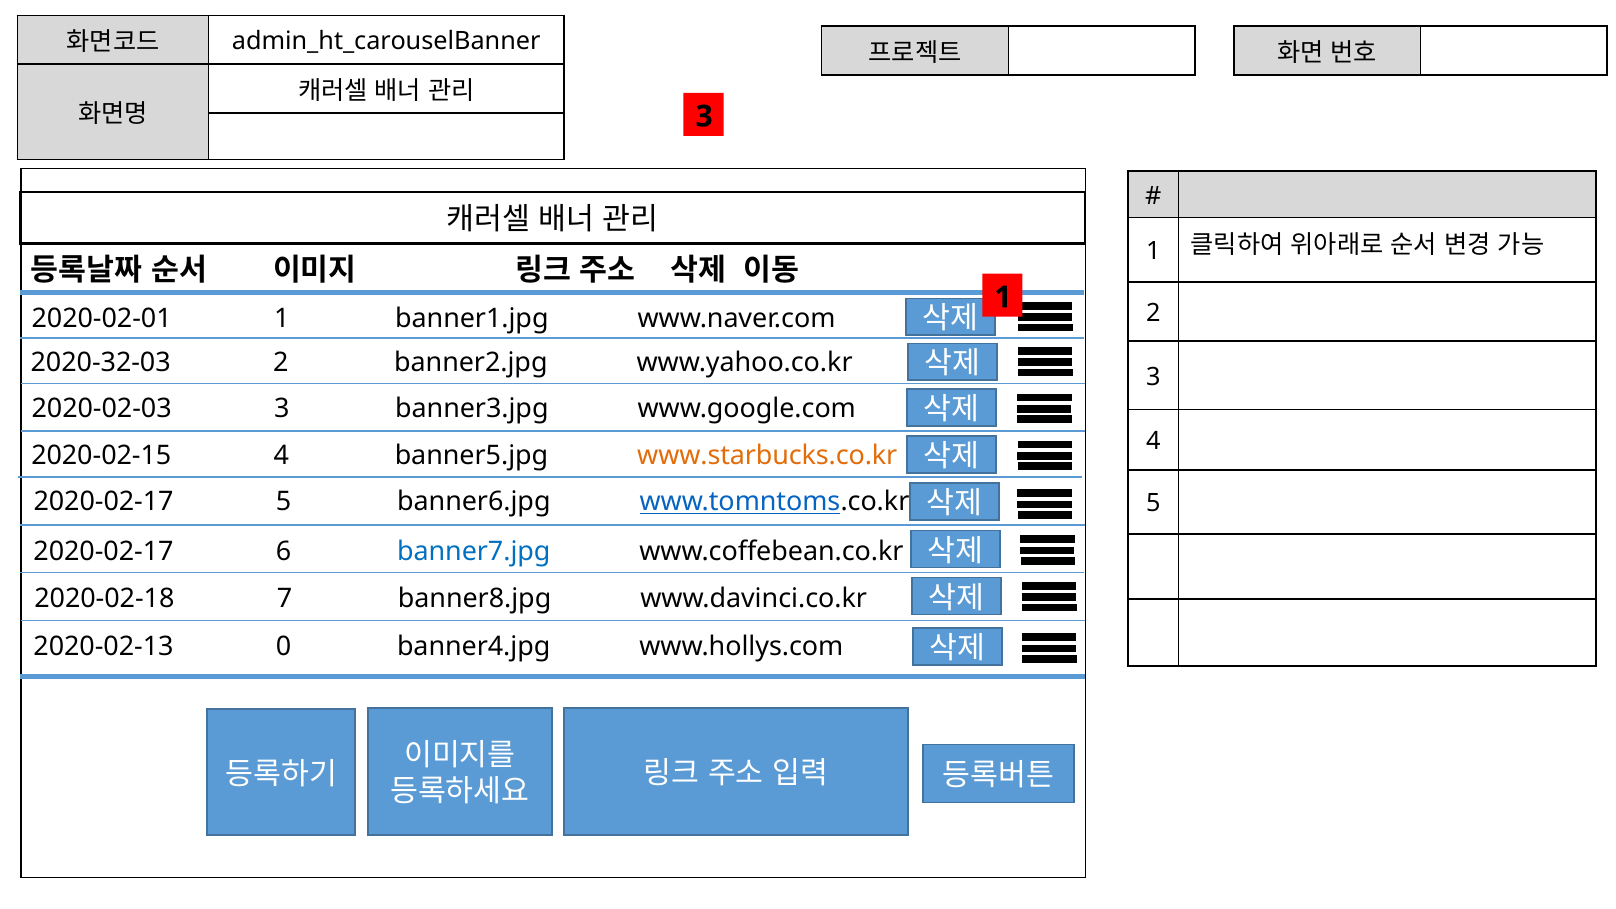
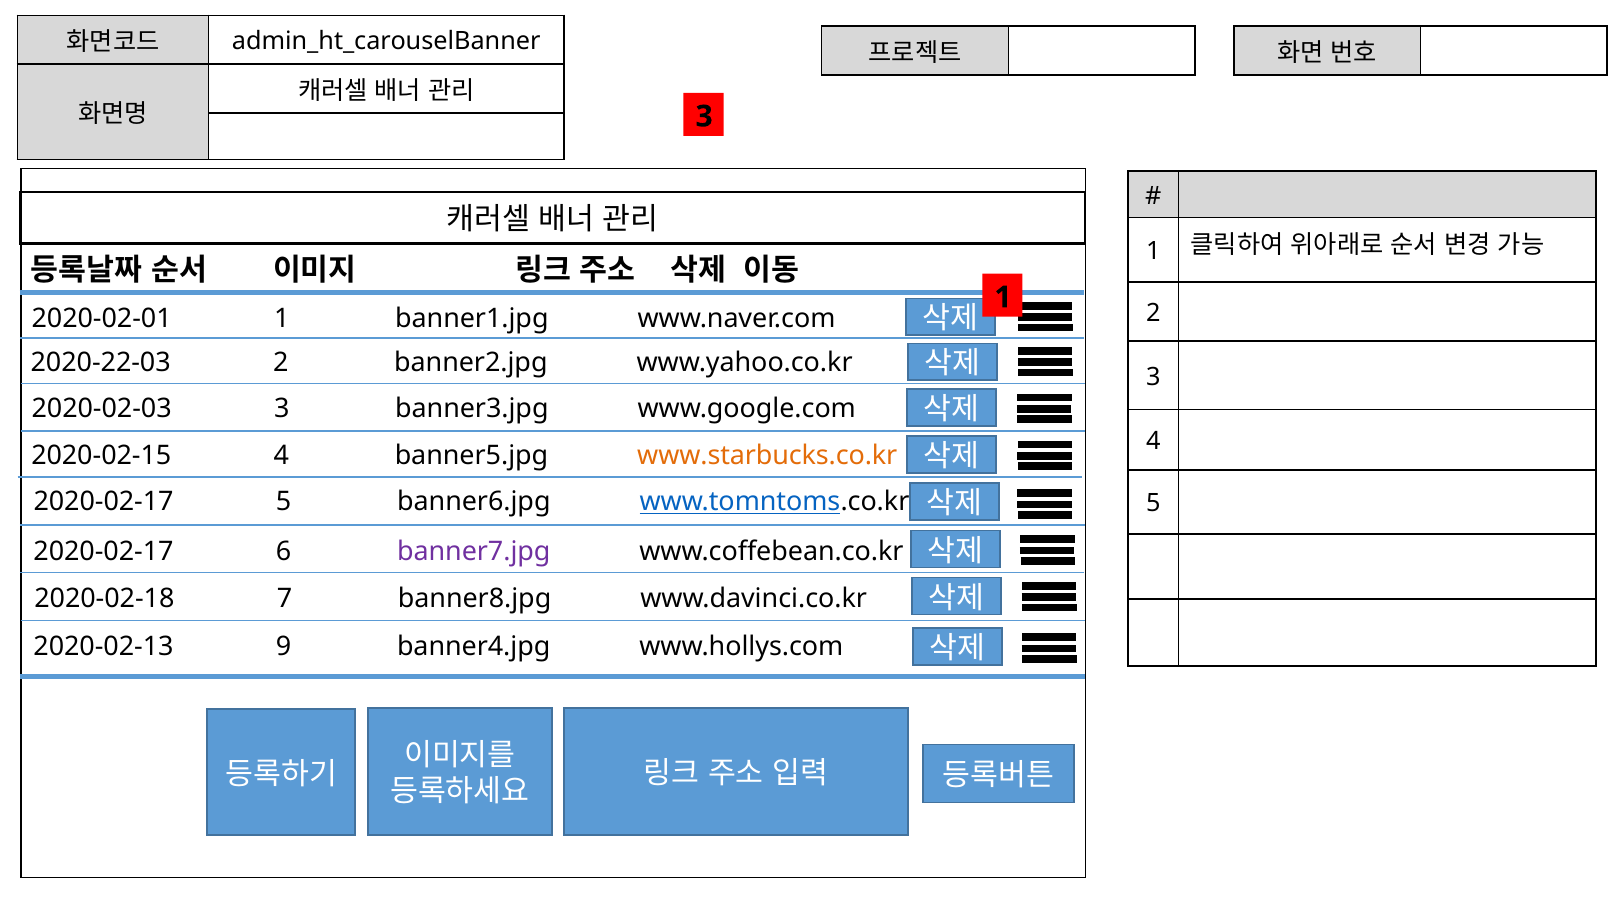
2020-32-03: 2020-32-03 -> 2020-22-03 (101, 363)
banner7.jpg colour: blue -> purple (474, 551)
0: 0 -> 9 (284, 647)
